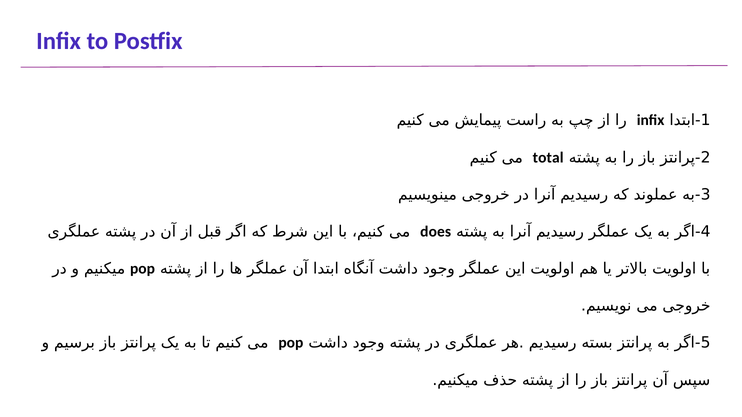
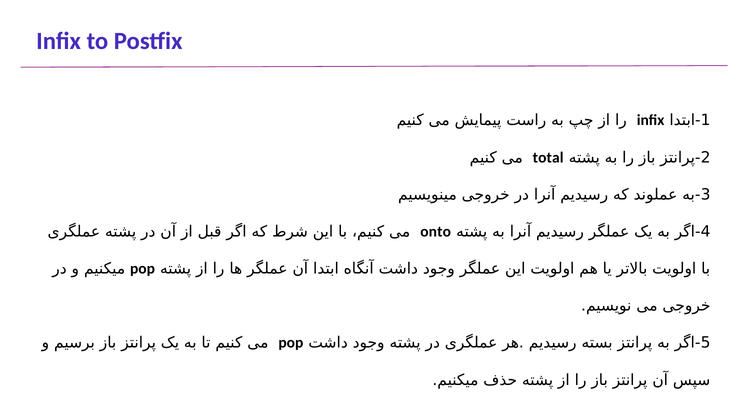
does: does -> onto (436, 232)
